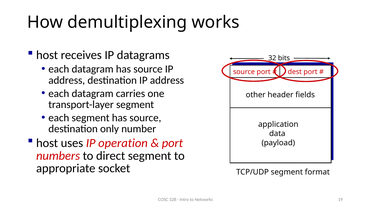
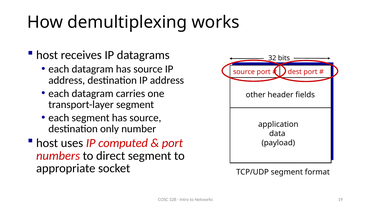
operation: operation -> computed (123, 143)
